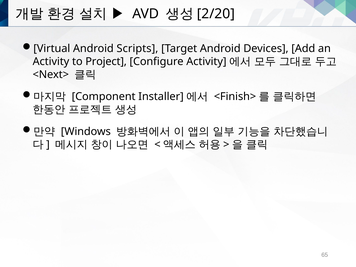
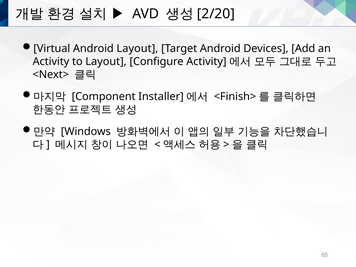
Android Scripts: Scripts -> Layout (137, 49)
to Project: Project -> Layout (106, 62)
